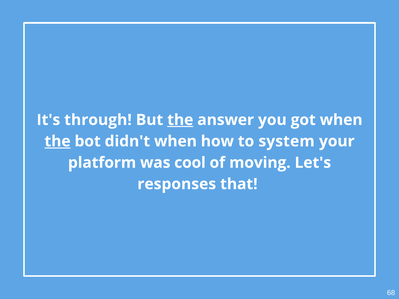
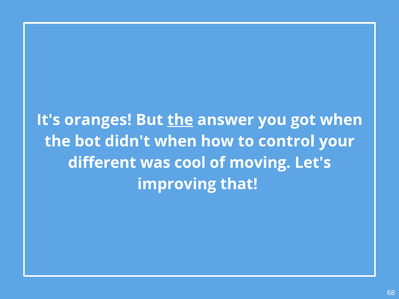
through: through -> oranges (98, 120)
the underline: present -> none (58, 141)
system: system -> control (287, 141)
platform: platform -> different (102, 163)
responses: responses -> improving (177, 184)
